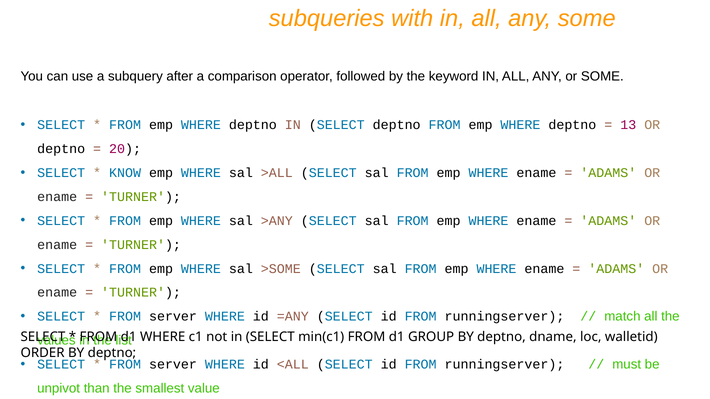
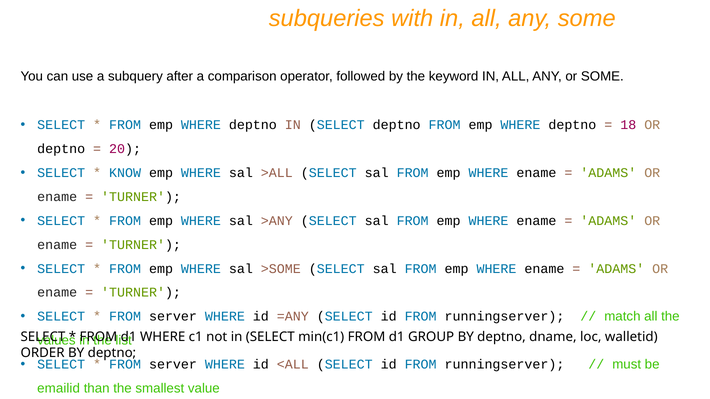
13: 13 -> 18 (628, 125)
unpivot: unpivot -> emailid (59, 389)
